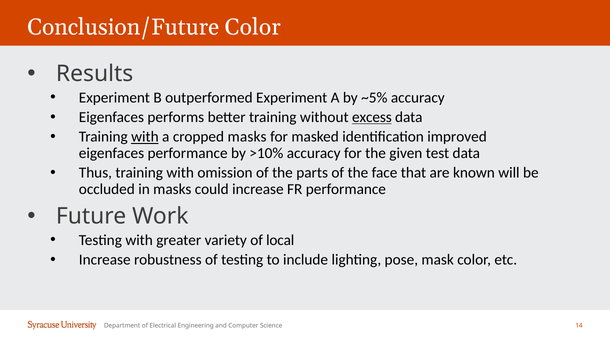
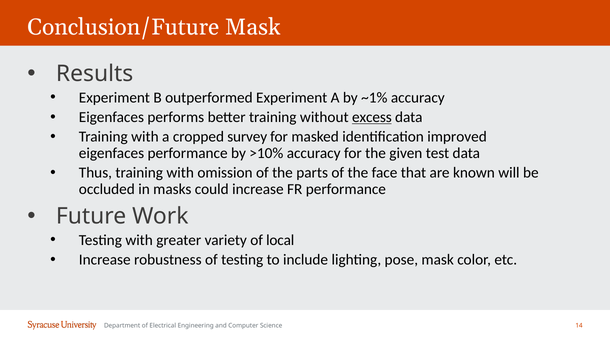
Conclusion/Future Color: Color -> Mask (253, 27)
~5%: ~5% -> ~1% (374, 98)
with underline: present -> none (145, 137)
cropped masks: masks -> survey (247, 137)
